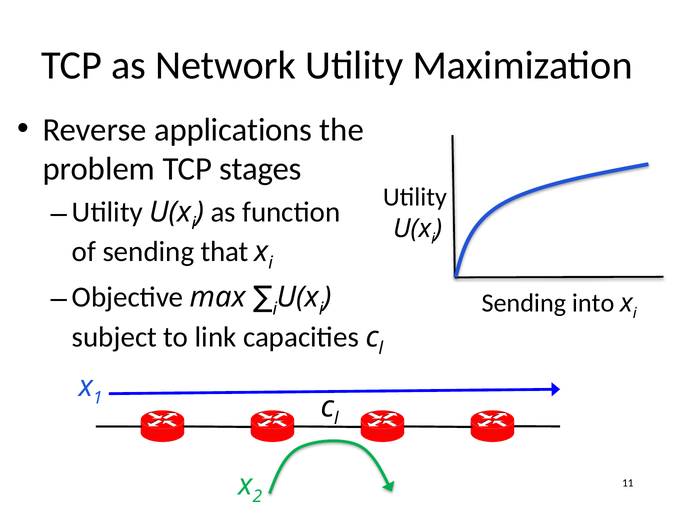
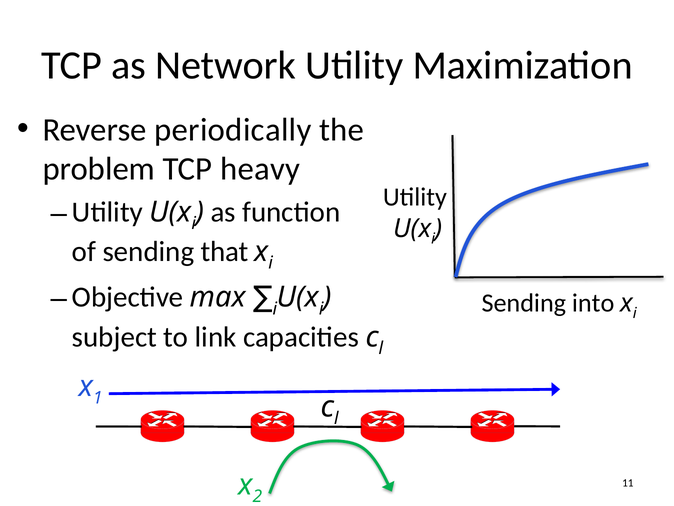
applications: applications -> periodically (233, 130)
stages: stages -> heavy (260, 169)
